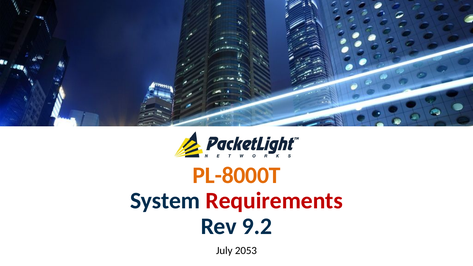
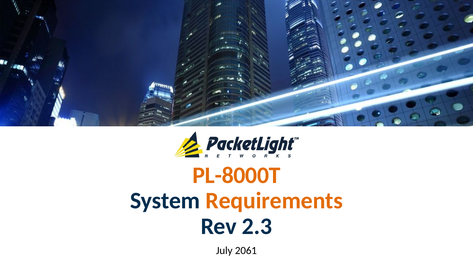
Requirements colour: red -> orange (274, 201)
9.2: 9.2 -> 2.3 (257, 226)
2053: 2053 -> 2061 (246, 251)
